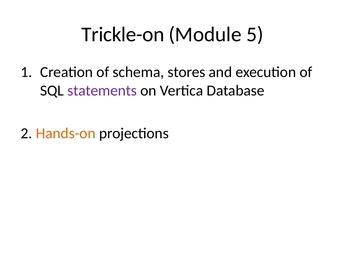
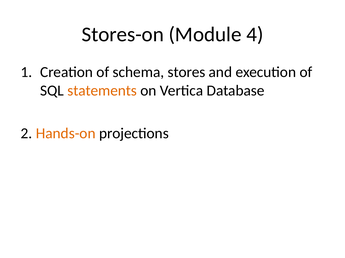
Trickle-on: Trickle-on -> Stores-on (123, 35)
5: 5 -> 4 (255, 35)
statements colour: purple -> orange (102, 91)
